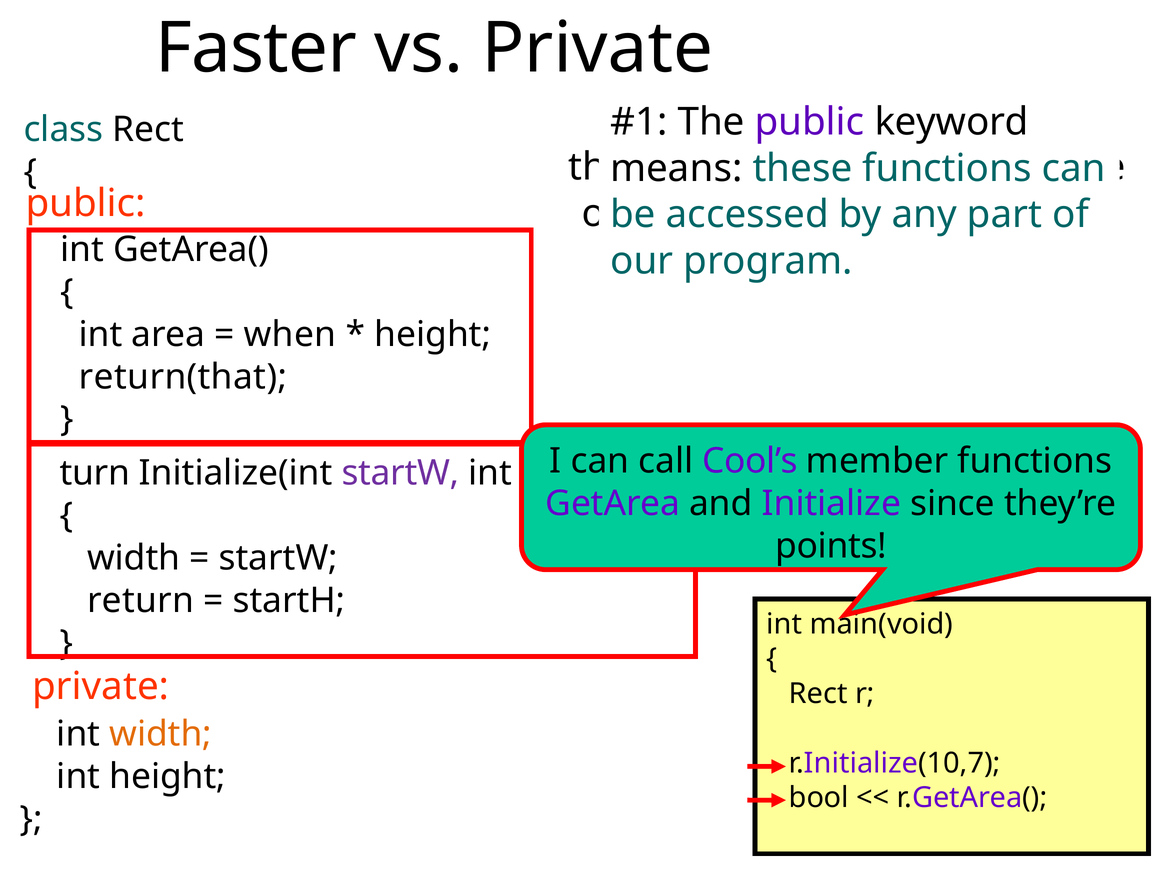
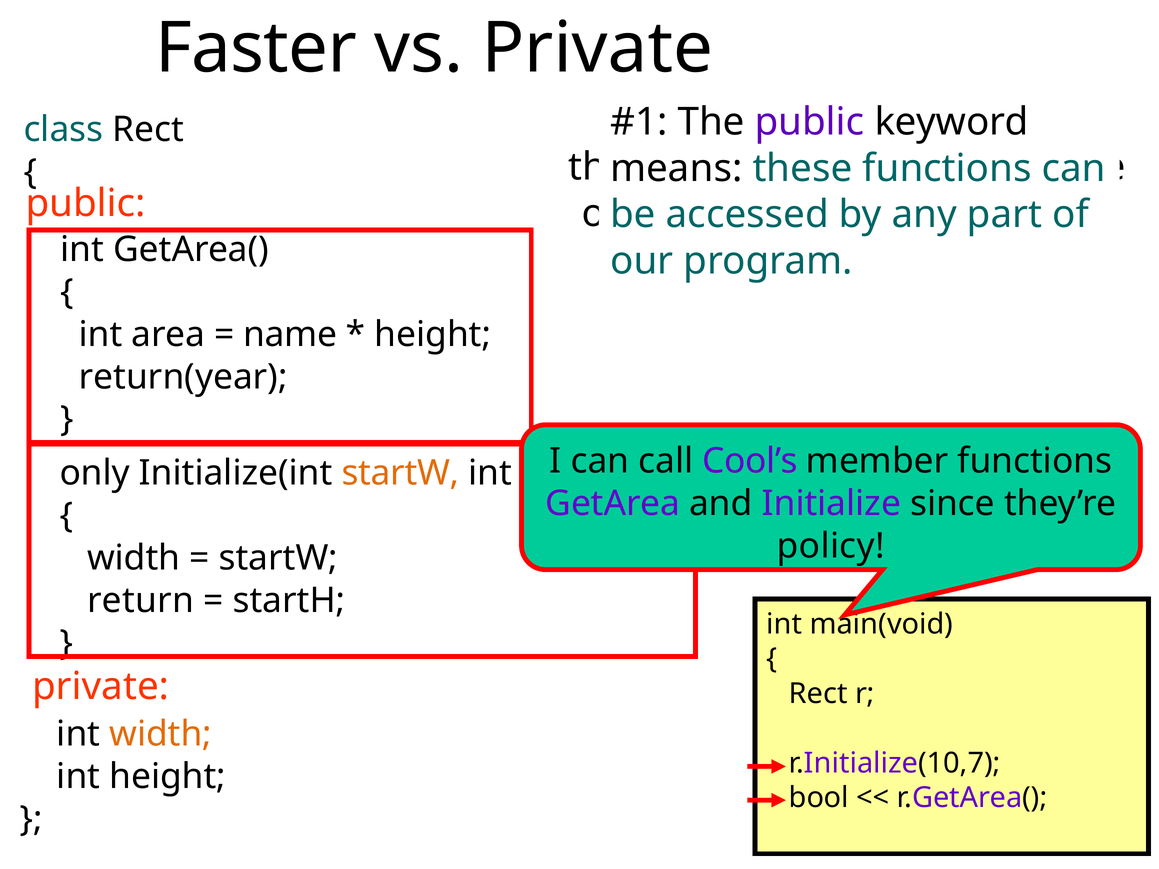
when: when -> name (290, 334)
return(that: return(that -> return(year (183, 377)
turn: turn -> only (95, 473)
startW colour: purple -> orange (400, 473)
points: points -> policy (831, 546)
